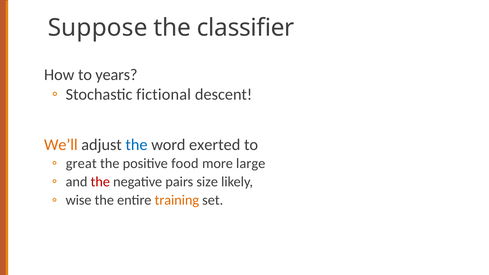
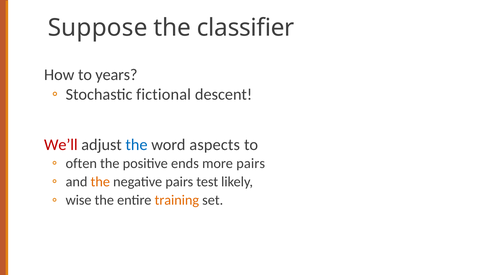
We’ll colour: orange -> red (61, 145)
exerted: exerted -> aspects (215, 145)
great: great -> often (81, 163)
food: food -> ends (185, 163)
more large: large -> pairs (251, 163)
the colour: red -> orange (100, 182)
size: size -> test (207, 182)
